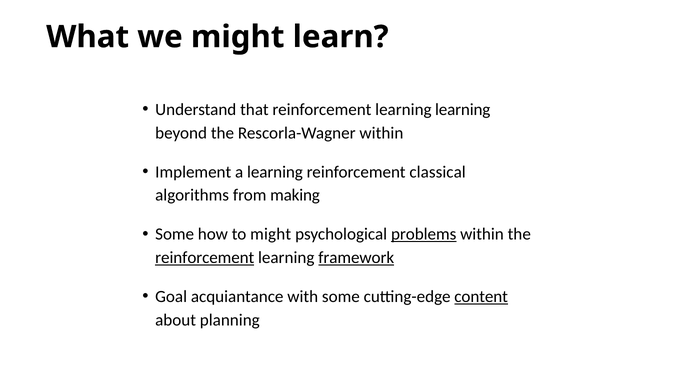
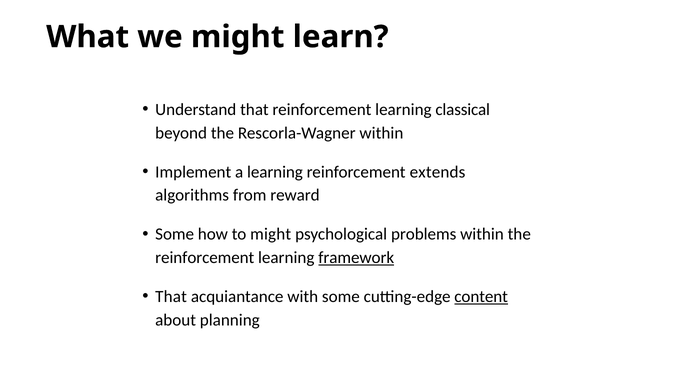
learning learning: learning -> classical (463, 110)
classical: classical -> extends (438, 172)
making: making -> reward (295, 195)
problems underline: present -> none (424, 234)
reinforcement underline: present -> none (205, 258)
Goal: Goal -> That (171, 297)
